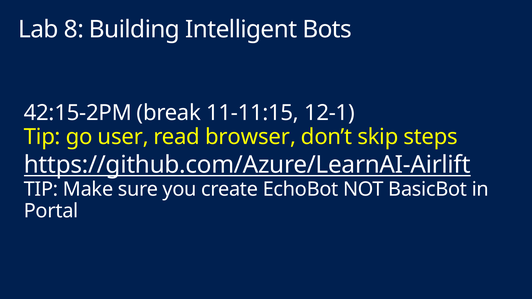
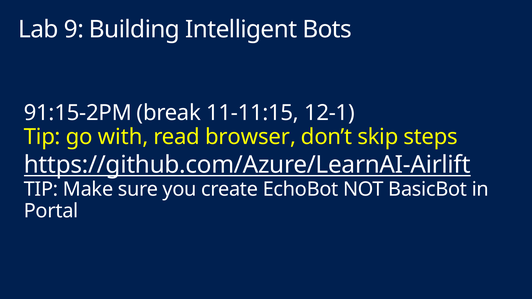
8: 8 -> 9 (74, 30)
42:15-2PM: 42:15-2PM -> 91:15-2PM (78, 113)
user: user -> with (123, 137)
